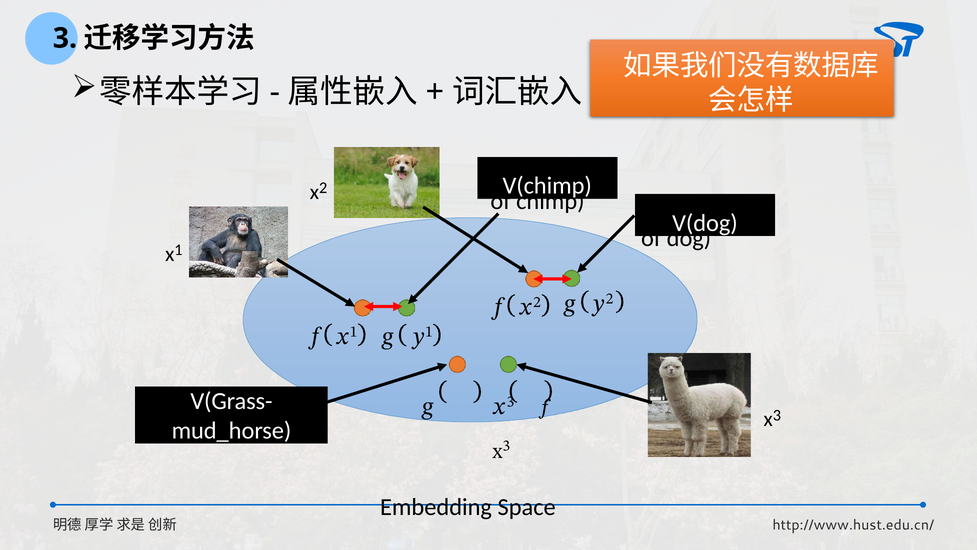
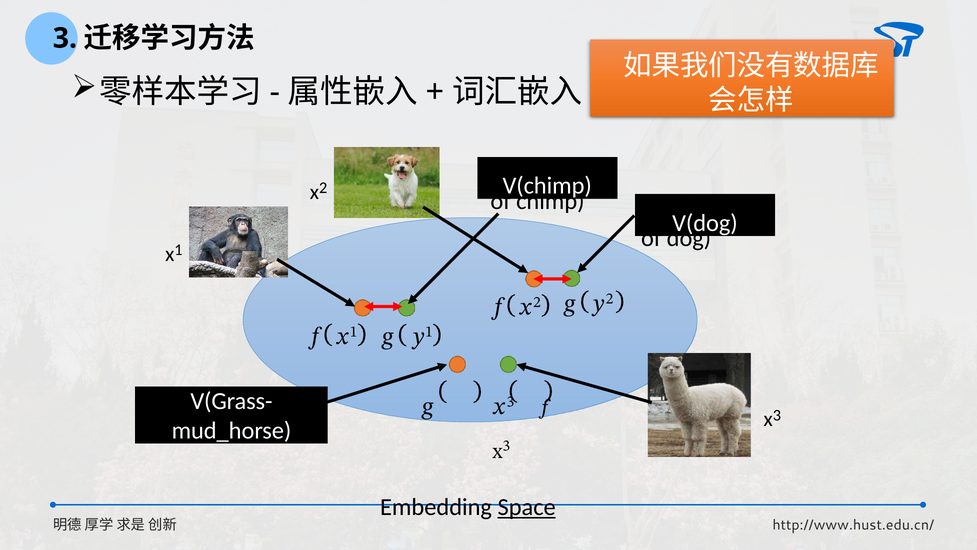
Space underline: none -> present (527, 507)
